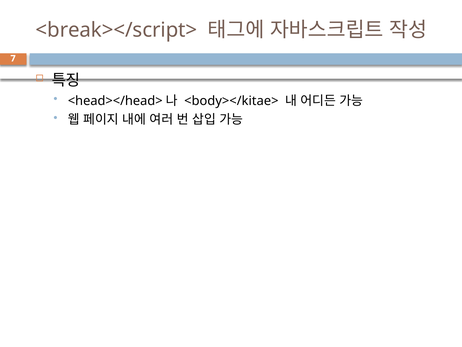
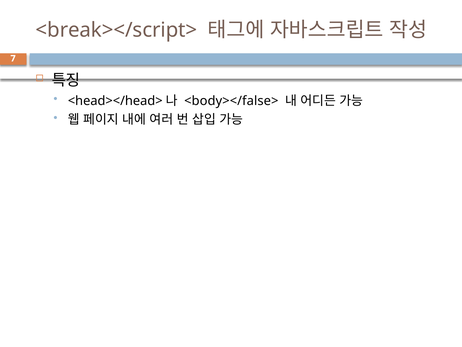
<body></kitae>: <body></kitae> -> <body></false> (231, 101)
